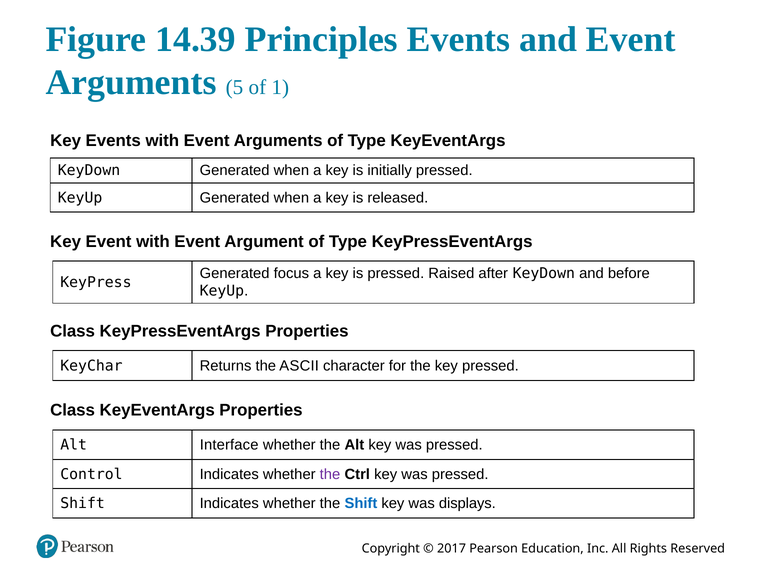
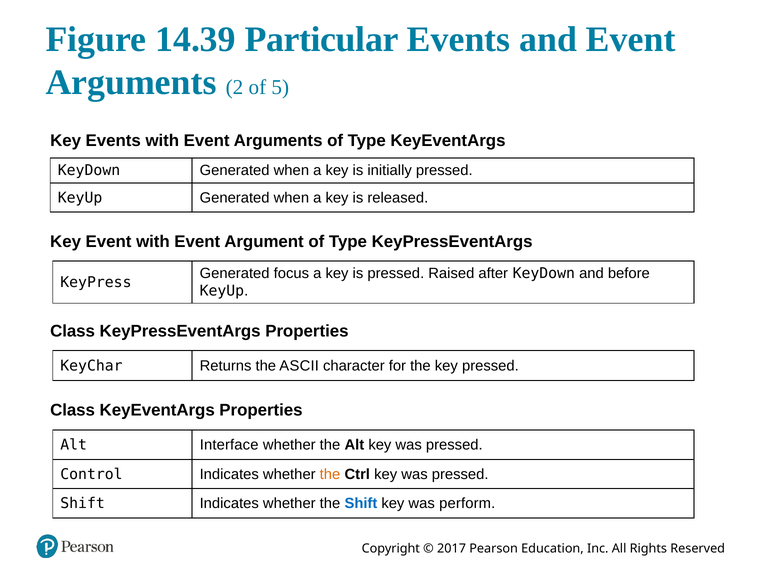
Principles: Principles -> Particular (322, 39)
5: 5 -> 2 (235, 87)
1: 1 -> 5 (280, 87)
the colour: purple -> orange (330, 474)
displays: displays -> perform (467, 503)
